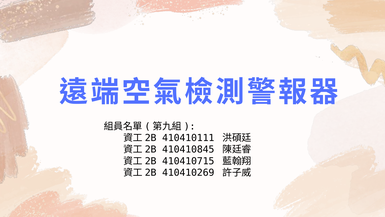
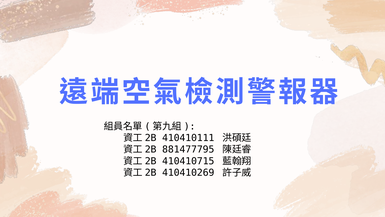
410410845: 410410845 -> 881477795 (188, 149)
